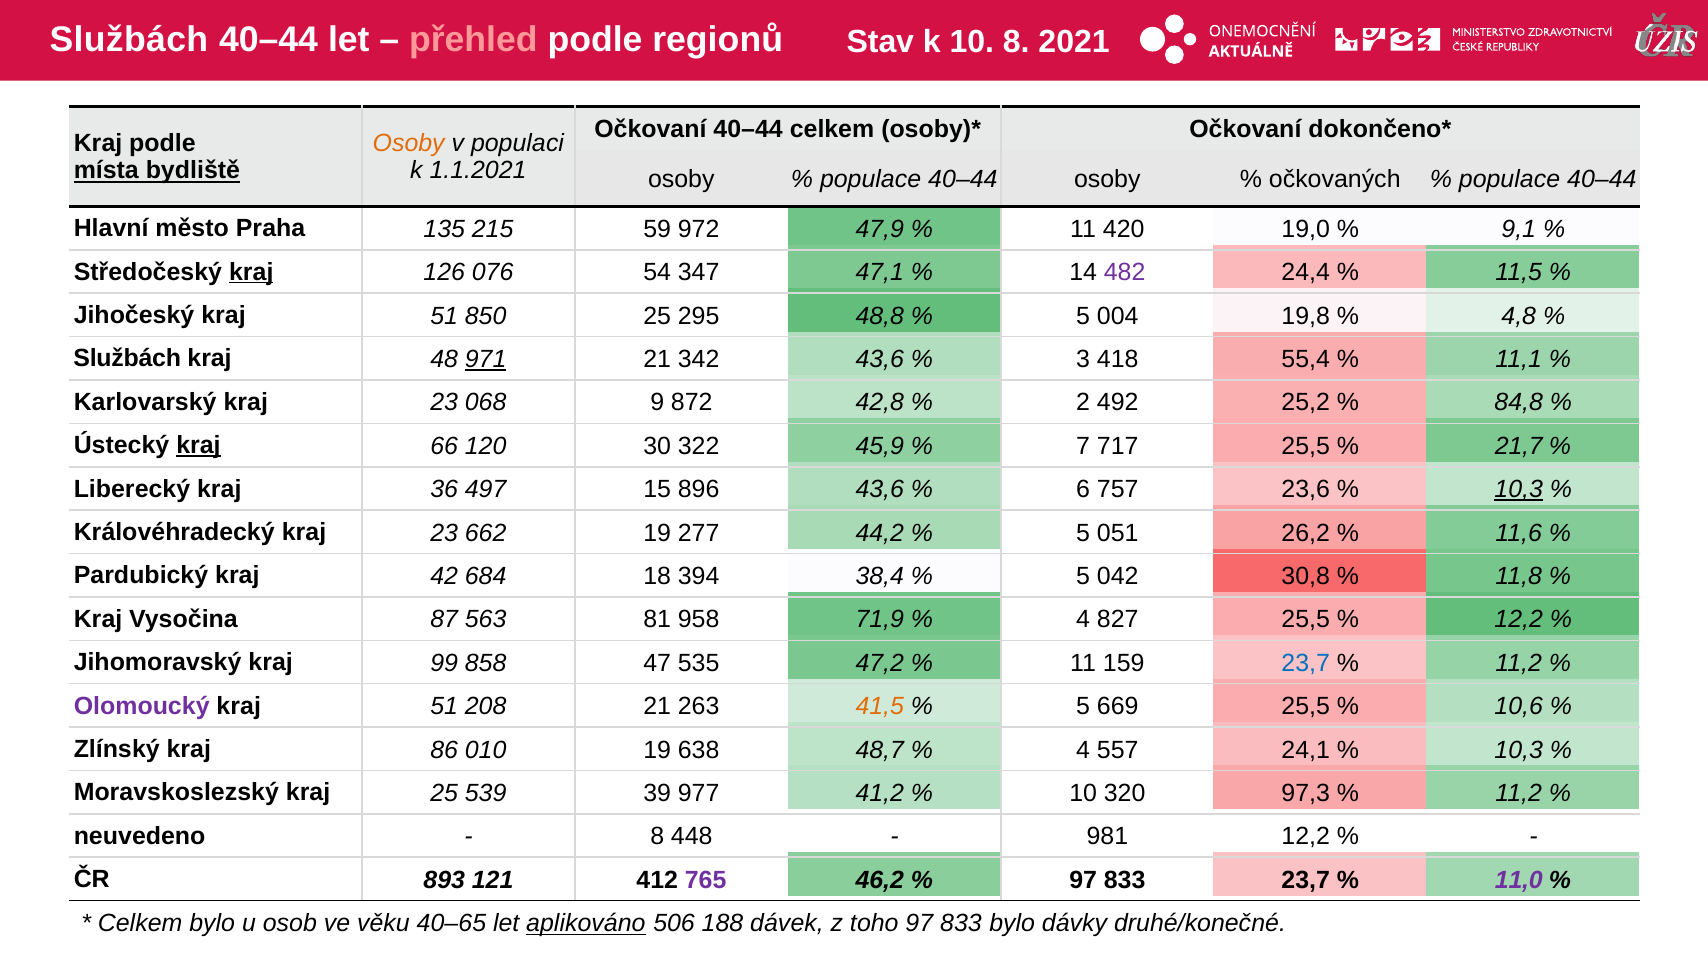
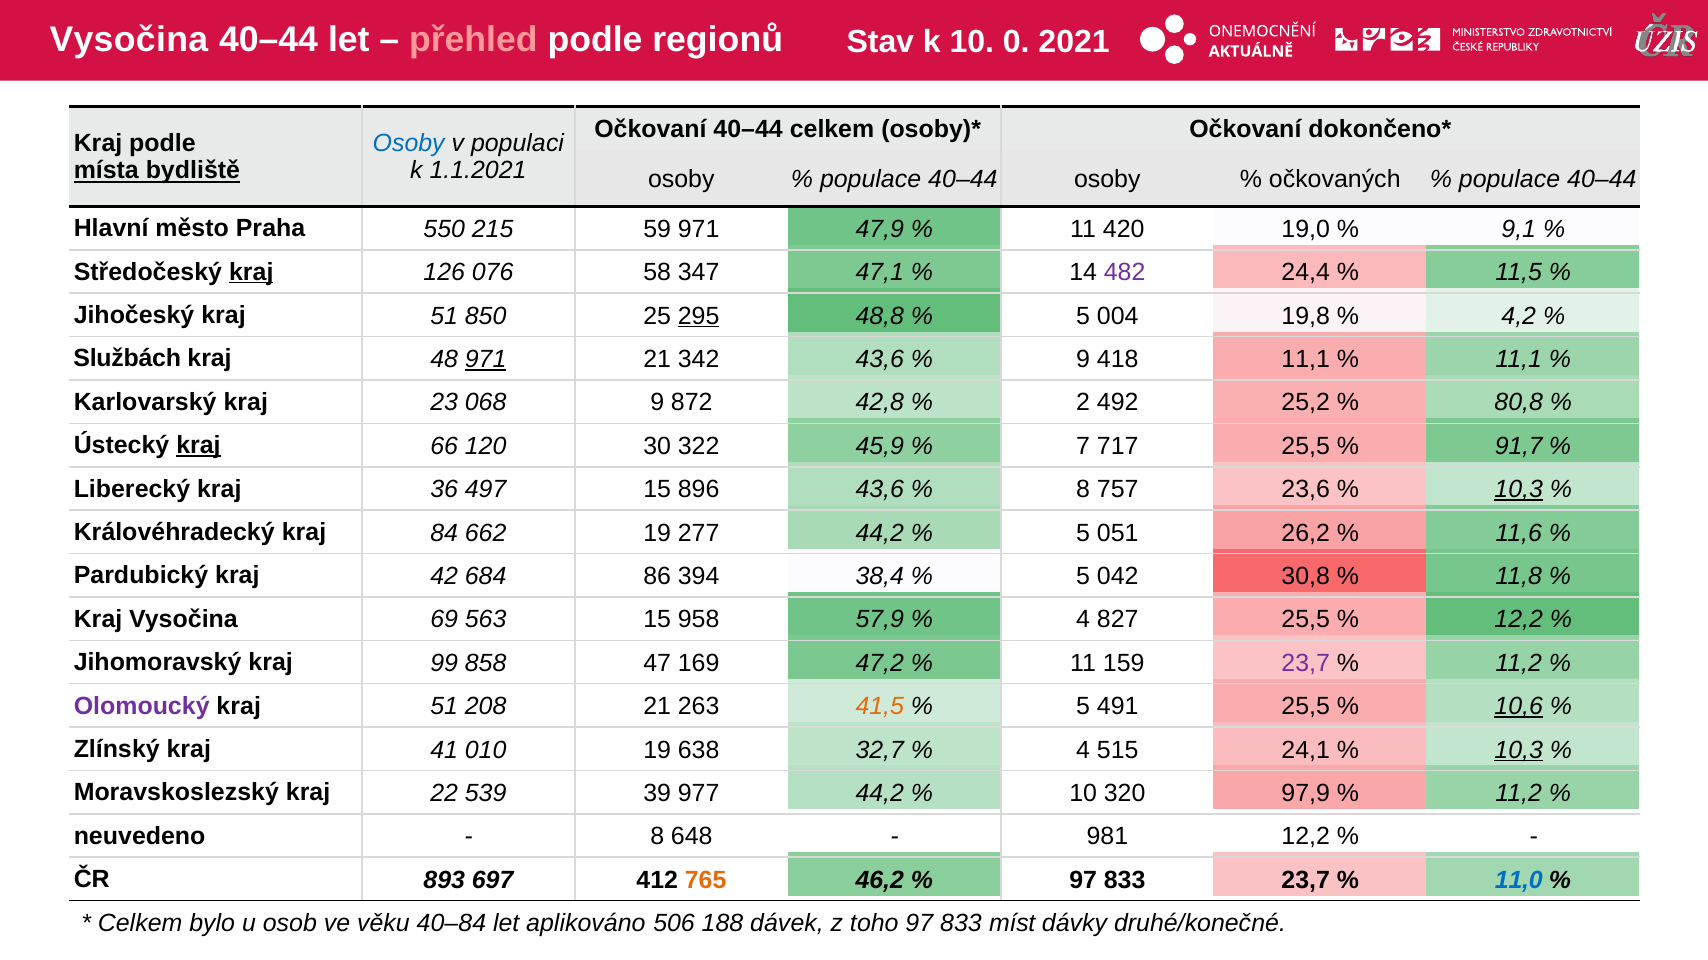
Službách: Službách -> Vysočina (129, 40)
10 8: 8 -> 0 (1016, 42)
Osoby colour: orange -> blue (409, 143)
135: 135 -> 550 (444, 229)
59 972: 972 -> 971 (699, 229)
54: 54 -> 58 (657, 273)
295 underline: none -> present (699, 316)
4,8: 4,8 -> 4,2 (1519, 316)
3: 3 -> 9 (1083, 360)
418 55,4: 55,4 -> 11,1 (1306, 360)
84,8: 84,8 -> 80,8 (1519, 403)
21,7: 21,7 -> 91,7 (1519, 446)
6: 6 -> 8 (1083, 490)
Královéhradecký kraj 23: 23 -> 84 (444, 533)
18: 18 -> 86 (657, 577)
87: 87 -> 69 (444, 620)
563 81: 81 -> 15 (657, 620)
71,9: 71,9 -> 57,9 (880, 620)
535: 535 -> 169 (699, 664)
23,7 colour: blue -> purple (1306, 664)
669: 669 -> 491 (1118, 707)
10,6 underline: none -> present (1519, 707)
86: 86 -> 41 (444, 750)
48,7: 48,7 -> 32,7 (880, 750)
557: 557 -> 515 (1118, 750)
10,3 underline: none -> present (1519, 750)
kraj 25: 25 -> 22 (444, 794)
977 41,2: 41,2 -> 44,2 (880, 794)
97,3: 97,3 -> 97,9 (1306, 794)
448: 448 -> 648 (692, 837)
121: 121 -> 697 (493, 881)
765 colour: purple -> orange (706, 881)
11,0 colour: purple -> blue (1519, 881)
40–65: 40–65 -> 40–84 (451, 924)
aplikováno underline: present -> none (586, 924)
833 bylo: bylo -> míst (1012, 924)
